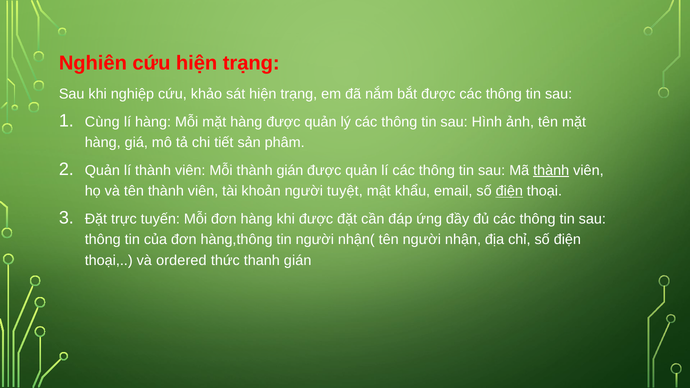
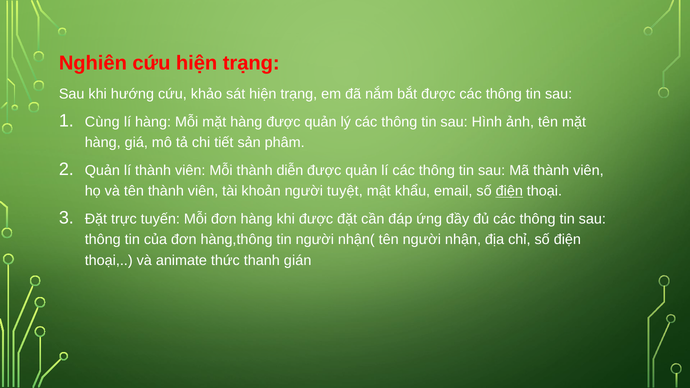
nghiệp: nghiệp -> hướng (132, 94)
thành gián: gián -> diễn (290, 170)
thành underline: present -> none (551, 170)
ordered: ordered -> animate (181, 261)
